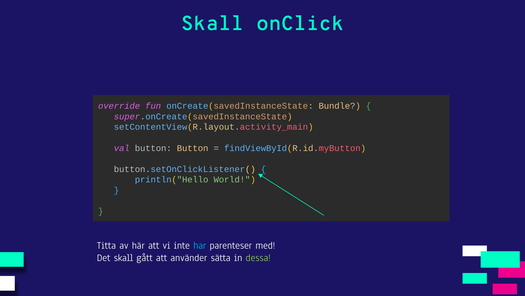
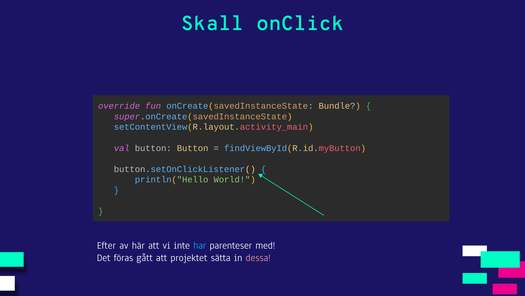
Titta: Titta -> Efter (106, 245)
Det skall: skall -> föras (123, 257)
använder: använder -> projektet (189, 257)
dessa colour: light green -> pink (258, 257)
